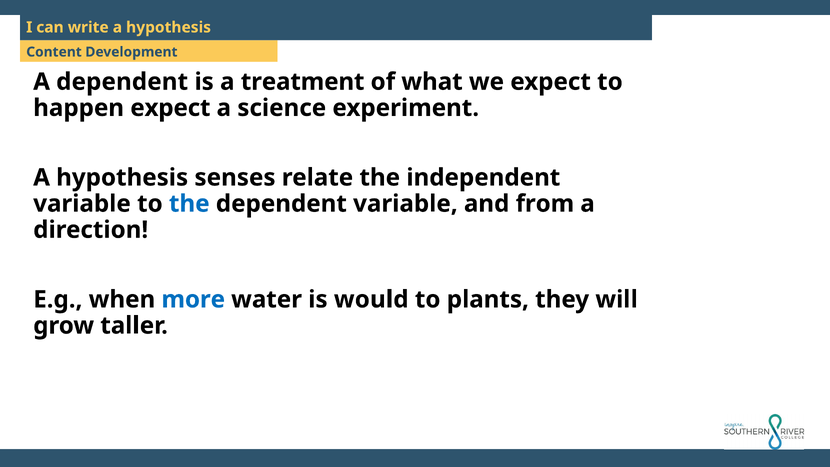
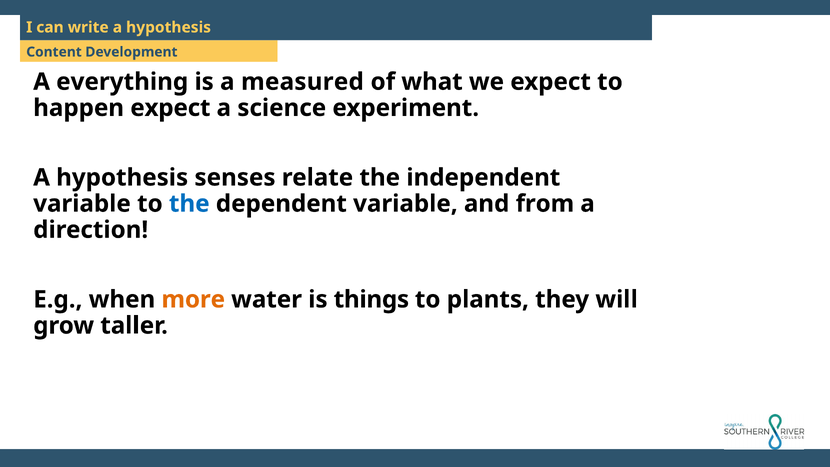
A dependent: dependent -> everything (122, 82)
treatment: treatment -> measured (302, 82)
more colour: blue -> orange (193, 299)
would: would -> things (371, 299)
